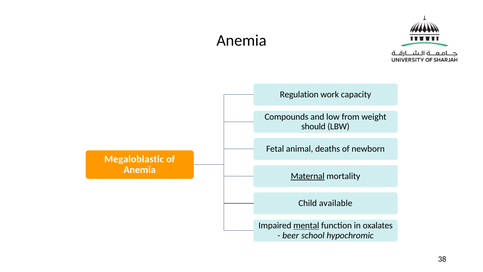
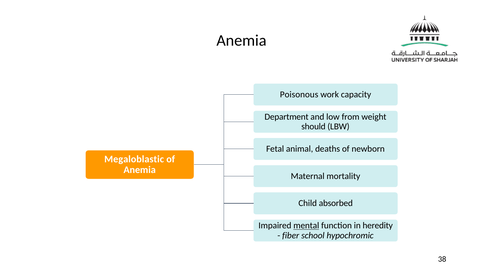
Regulation: Regulation -> Poisonous (299, 94)
Compounds: Compounds -> Department (287, 117)
Maternal underline: present -> none (308, 176)
available: available -> absorbed (336, 203)
oxalates: oxalates -> heredity (378, 225)
beer: beer -> fiber (291, 235)
